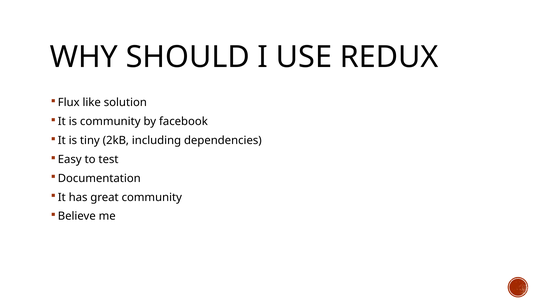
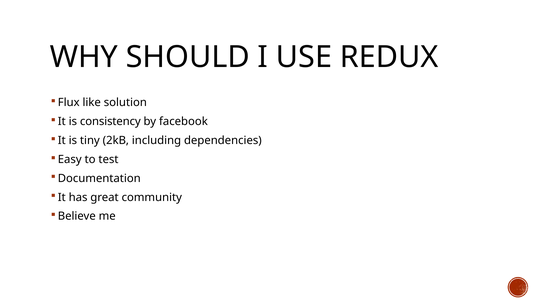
is community: community -> consistency (110, 122)
